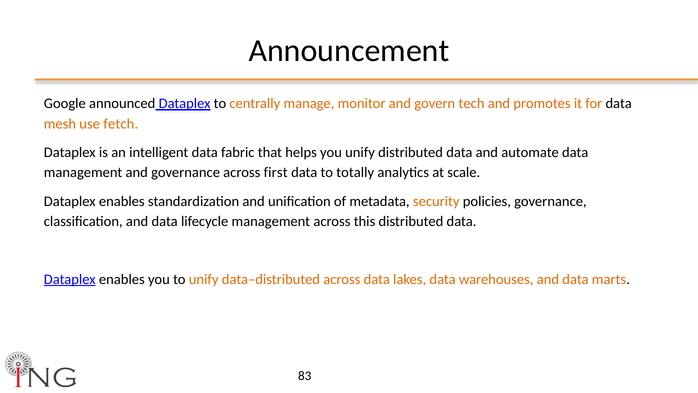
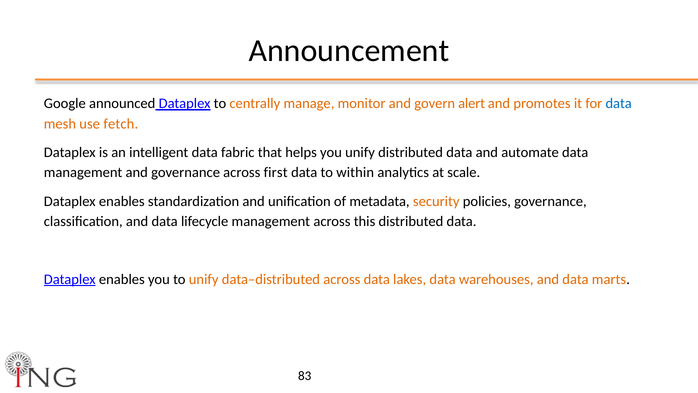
tech: tech -> alert (472, 103)
data colour: black -> blue (619, 103)
totally: totally -> within (355, 173)
